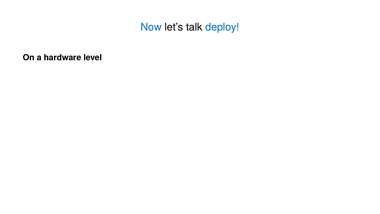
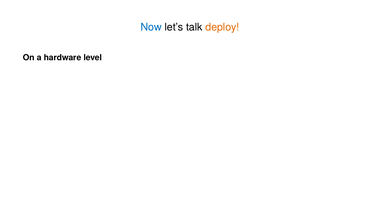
deploy colour: blue -> orange (222, 27)
